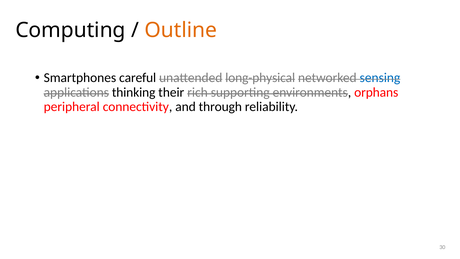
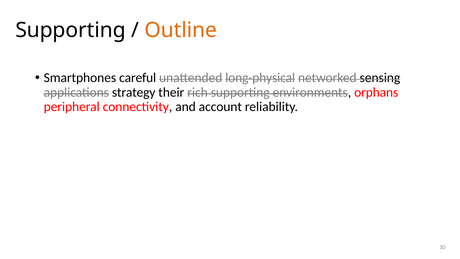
Computing: Computing -> Supporting (70, 30)
sensing colour: blue -> black (380, 78)
thinking: thinking -> strategy (134, 92)
through: through -> account (220, 107)
